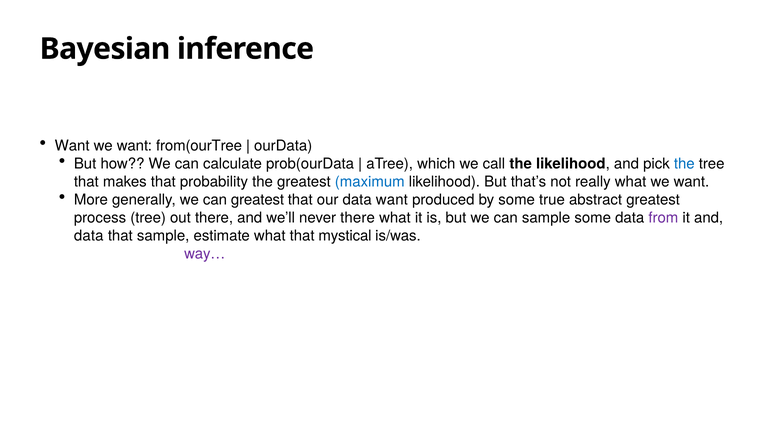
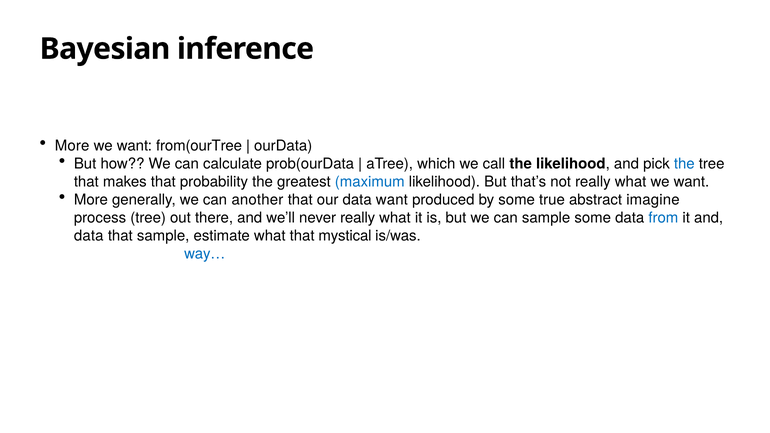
Want: Want -> More (72, 146)
can greatest: greatest -> another (257, 200)
abstract greatest: greatest -> imagine (653, 200)
never there: there -> really (358, 218)
from colour: purple -> blue (663, 218)
way… colour: purple -> blue (205, 254)
